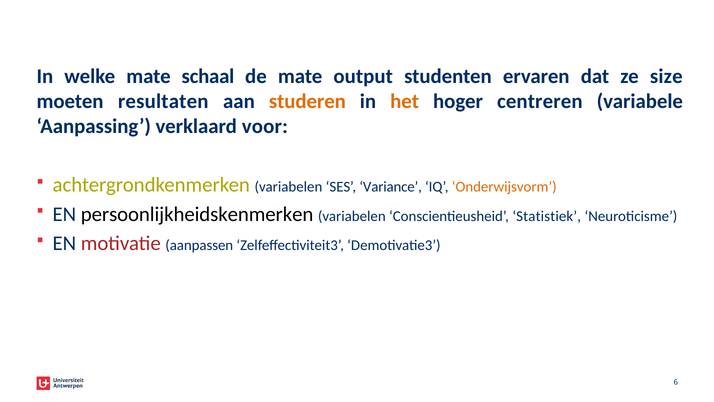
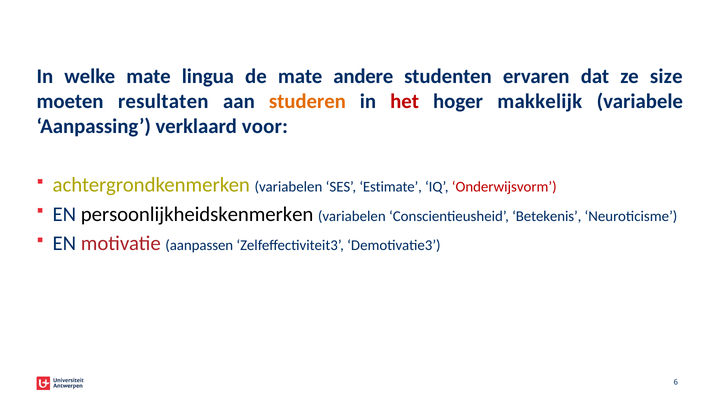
schaal: schaal -> lingua (208, 76)
output: output -> andere (363, 76)
het colour: orange -> red (405, 101)
centreren: centreren -> makkelijk (540, 101)
Variance: Variance -> Estimate (391, 187)
Onderwijsvorm colour: orange -> red (504, 187)
Statistiek: Statistiek -> Betekenis (547, 216)
